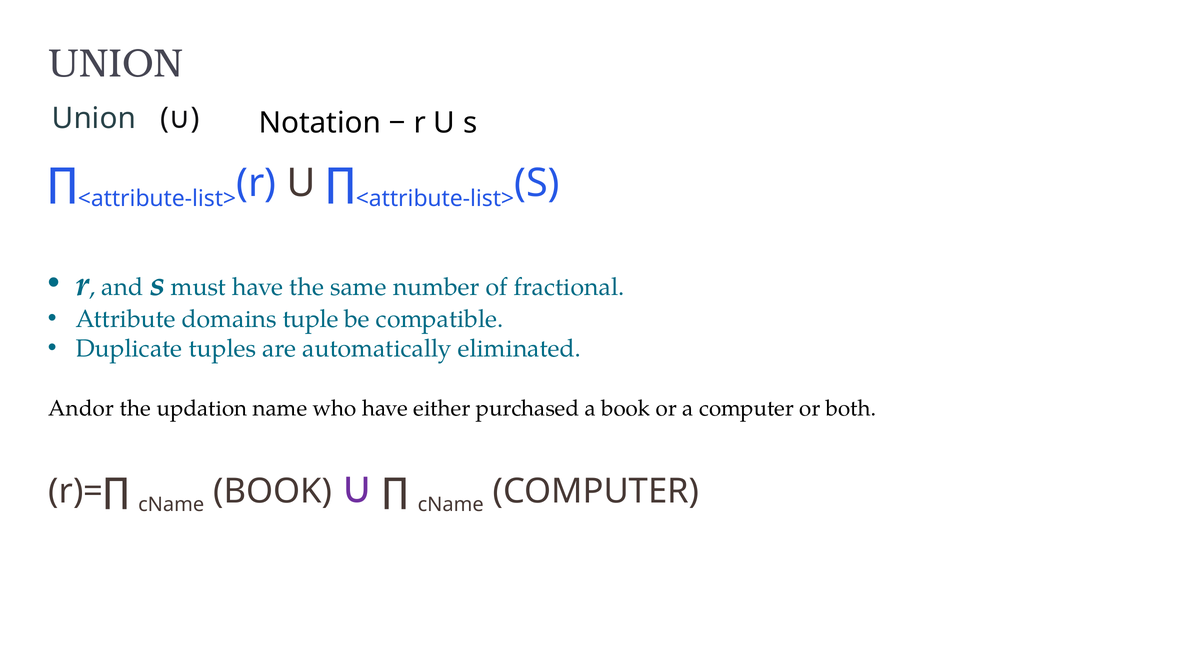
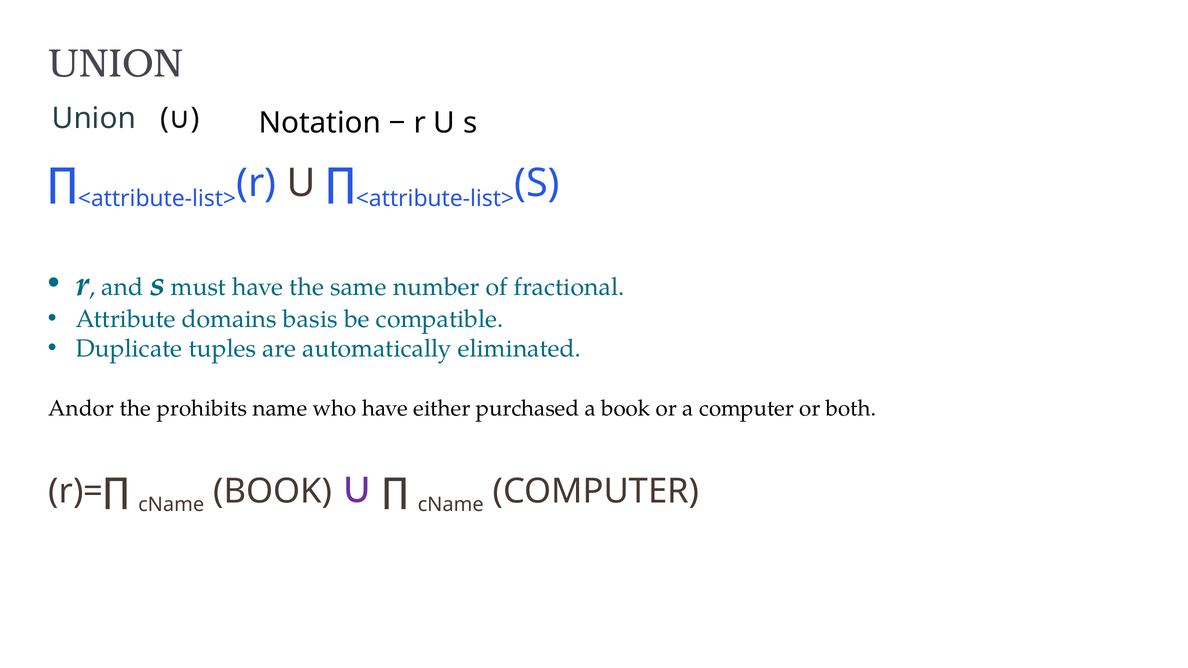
tuple: tuple -> basis (310, 319)
updation: updation -> prohibits (202, 409)
